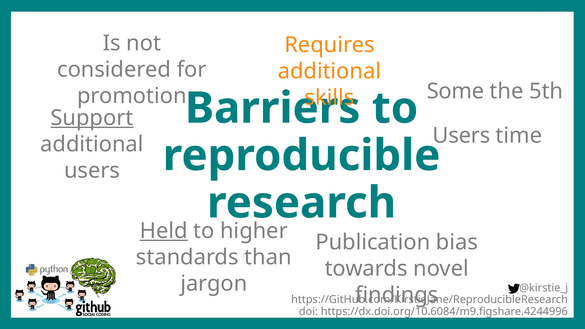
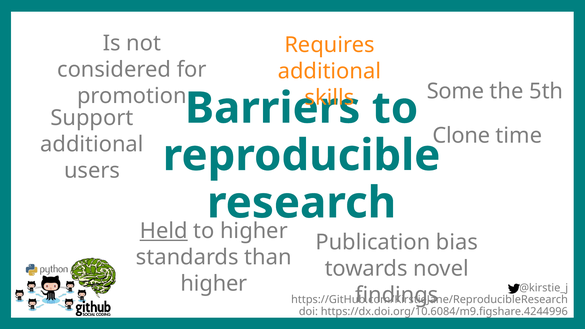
Support underline: present -> none (92, 118)
Users: Users -> Clone (461, 136)
jargon: jargon -> higher (214, 283)
